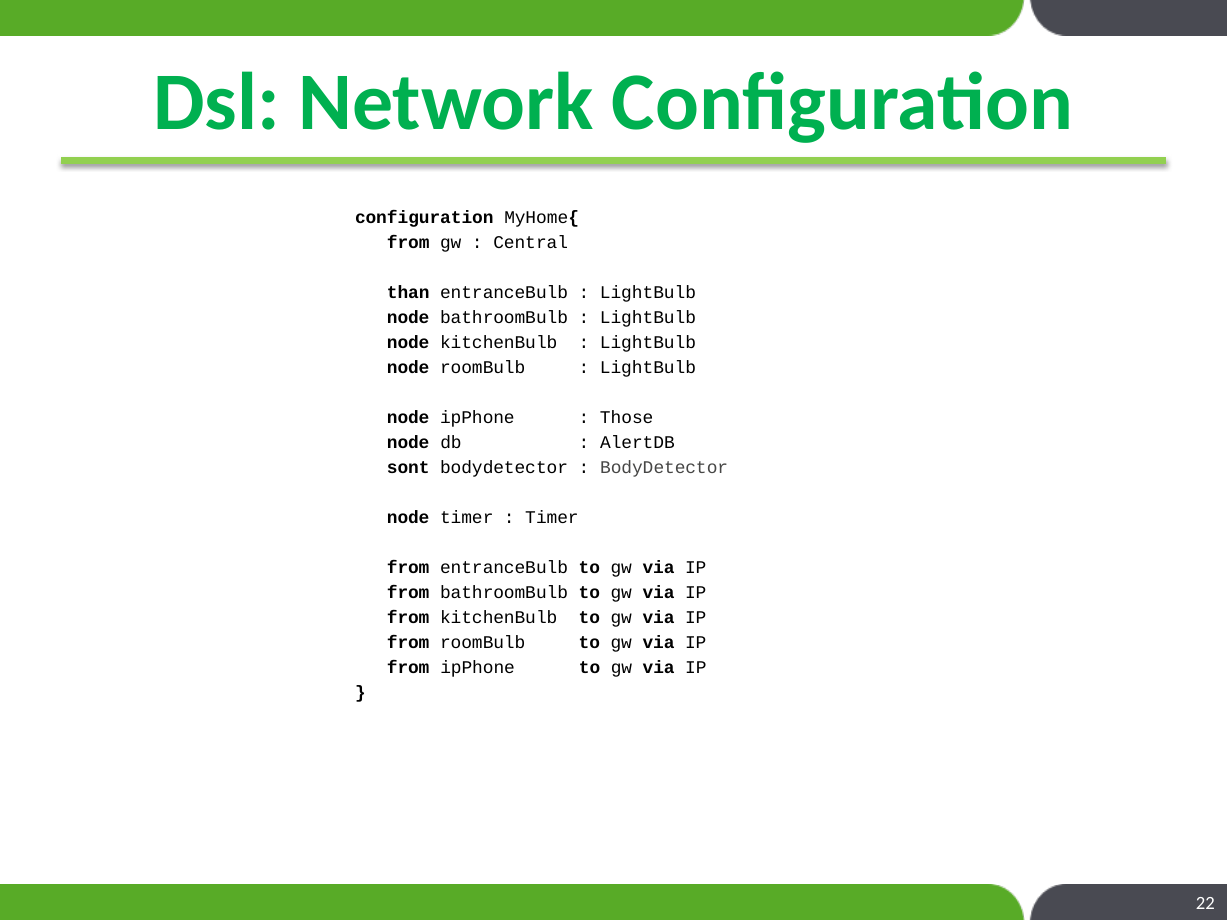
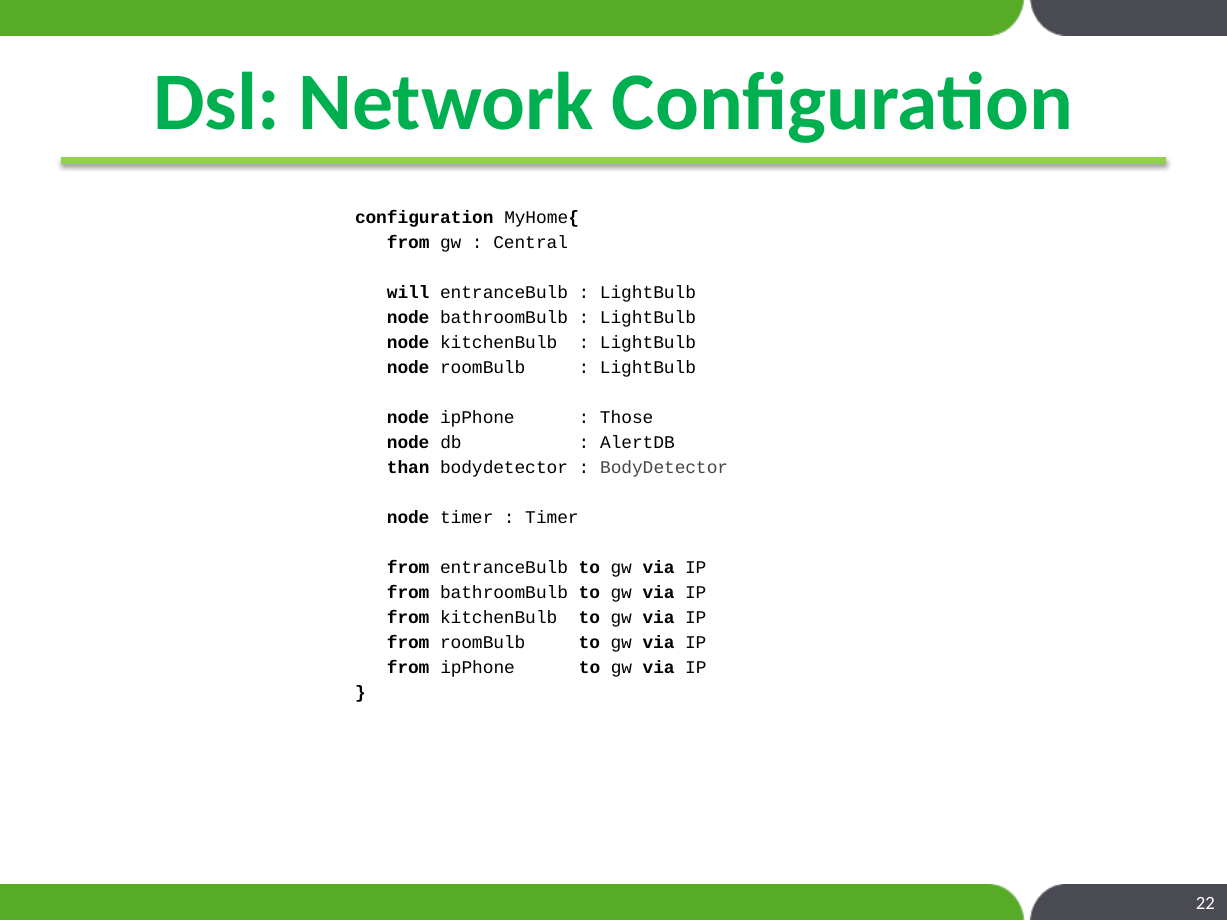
than: than -> will (408, 292)
sont: sont -> than (408, 467)
